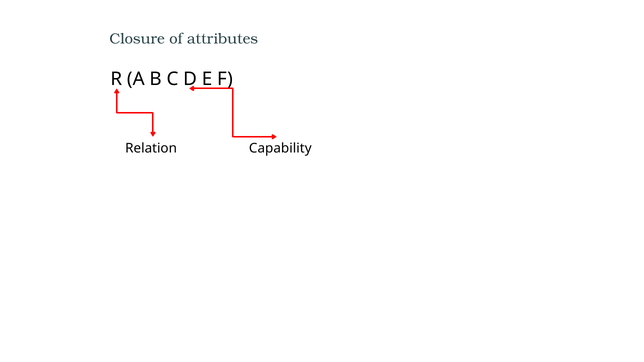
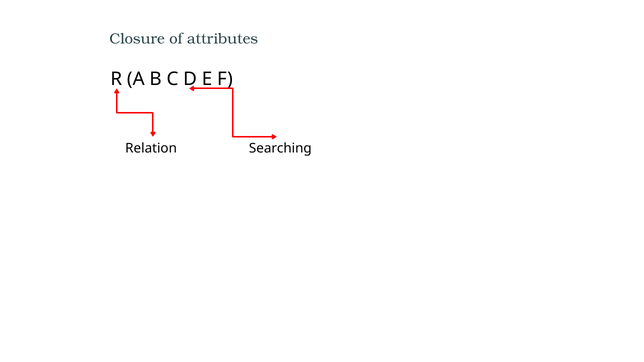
Capability: Capability -> Searching (280, 148)
